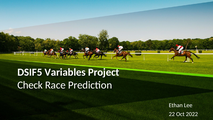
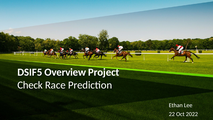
Variables: Variables -> Overview (65, 72)
